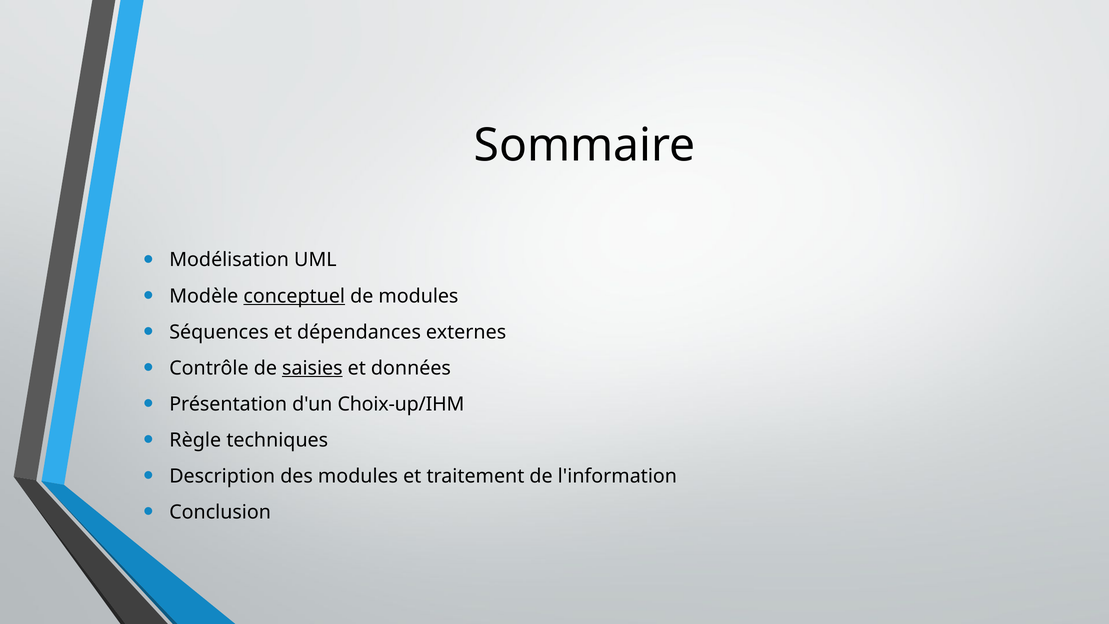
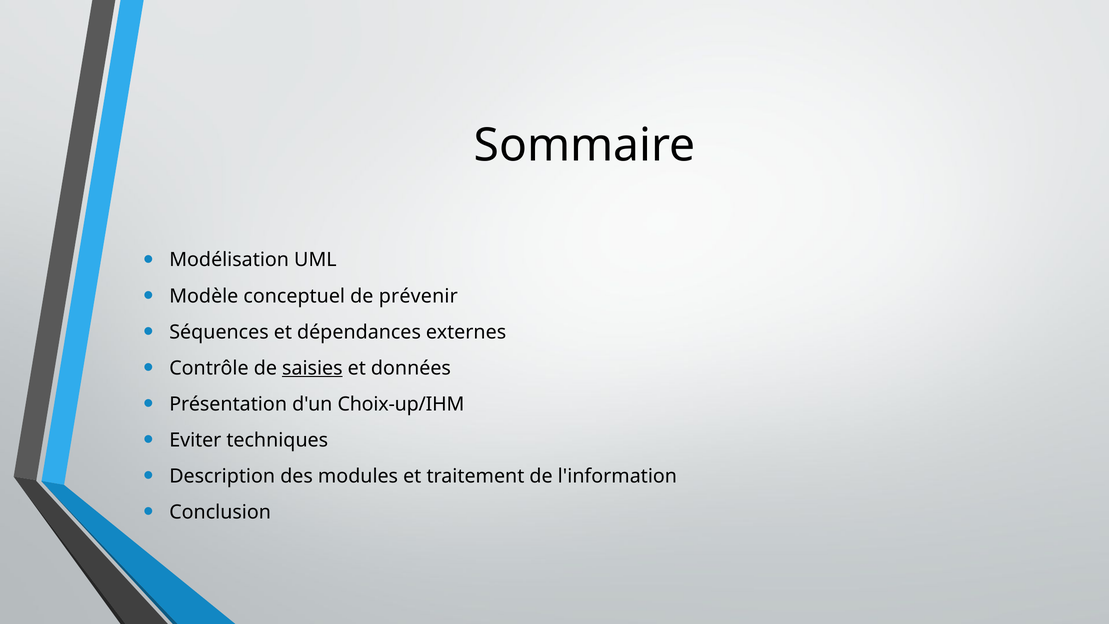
conceptuel underline: present -> none (294, 296)
de modules: modules -> prévenir (418, 296)
Règle: Règle -> Eviter (195, 440)
